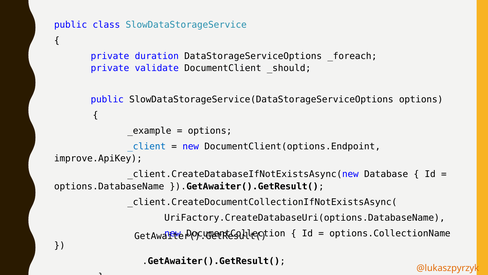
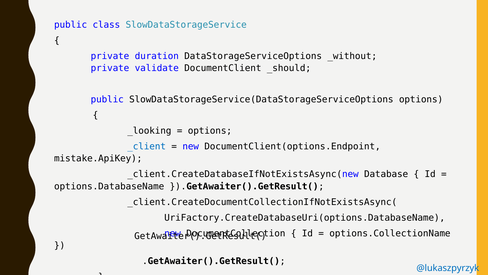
_foreach: _foreach -> _without (352, 56)
_example: _example -> _looking (149, 131)
improve.ApiKey: improve.ApiKey -> mistake.ApiKey (98, 158)
@lukaszpyrzyk colour: orange -> blue (448, 268)
